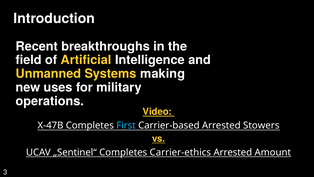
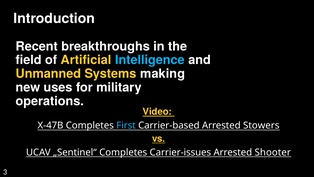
Intelligence colour: white -> light blue (150, 60)
Carrier-ethics: Carrier-ethics -> Carrier-issues (180, 152)
Amount: Amount -> Shooter (273, 152)
